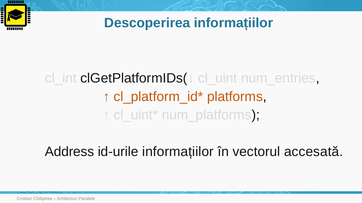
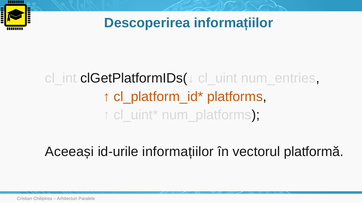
Address: Address -> Aceeași (69, 152)
accesată: accesată -> platformă (314, 152)
